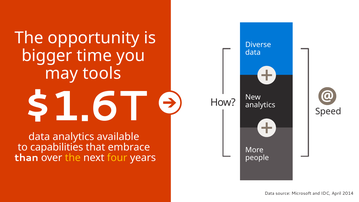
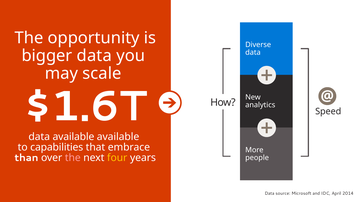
bigger time: time -> data (94, 56)
tools: tools -> scale (102, 74)
data analytics: analytics -> available (73, 137)
the colour: yellow -> pink (73, 158)
